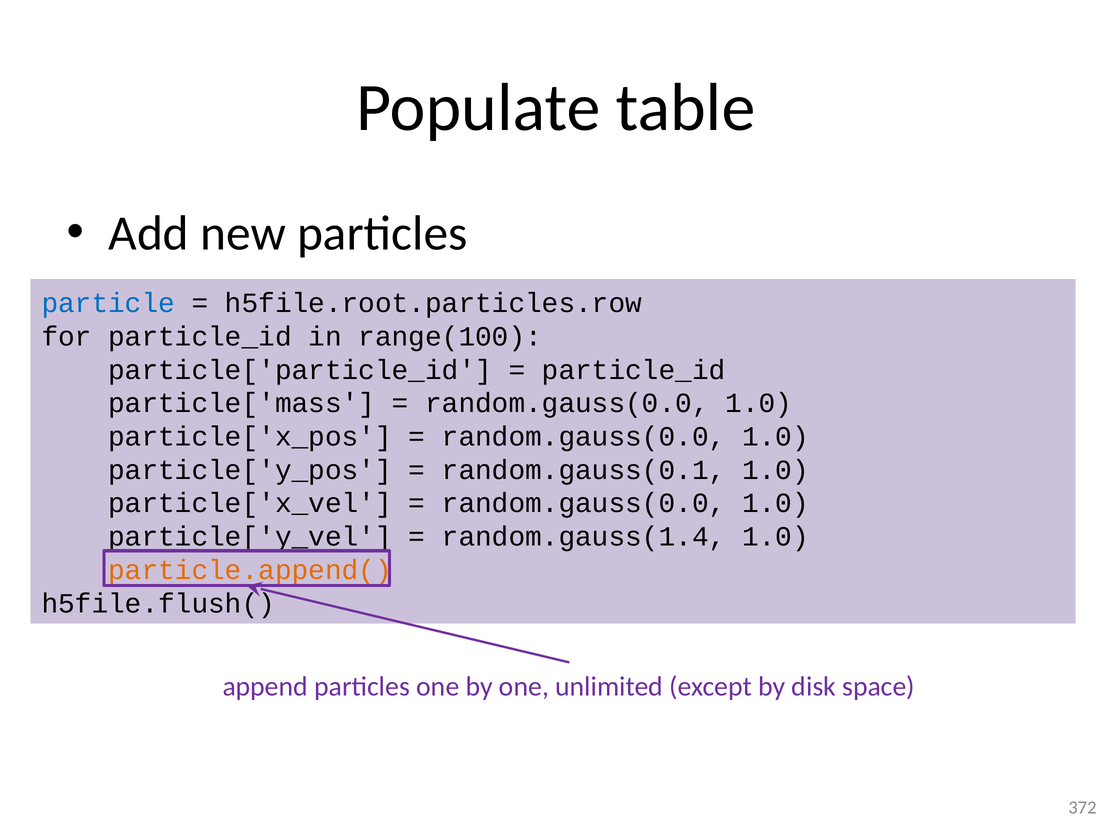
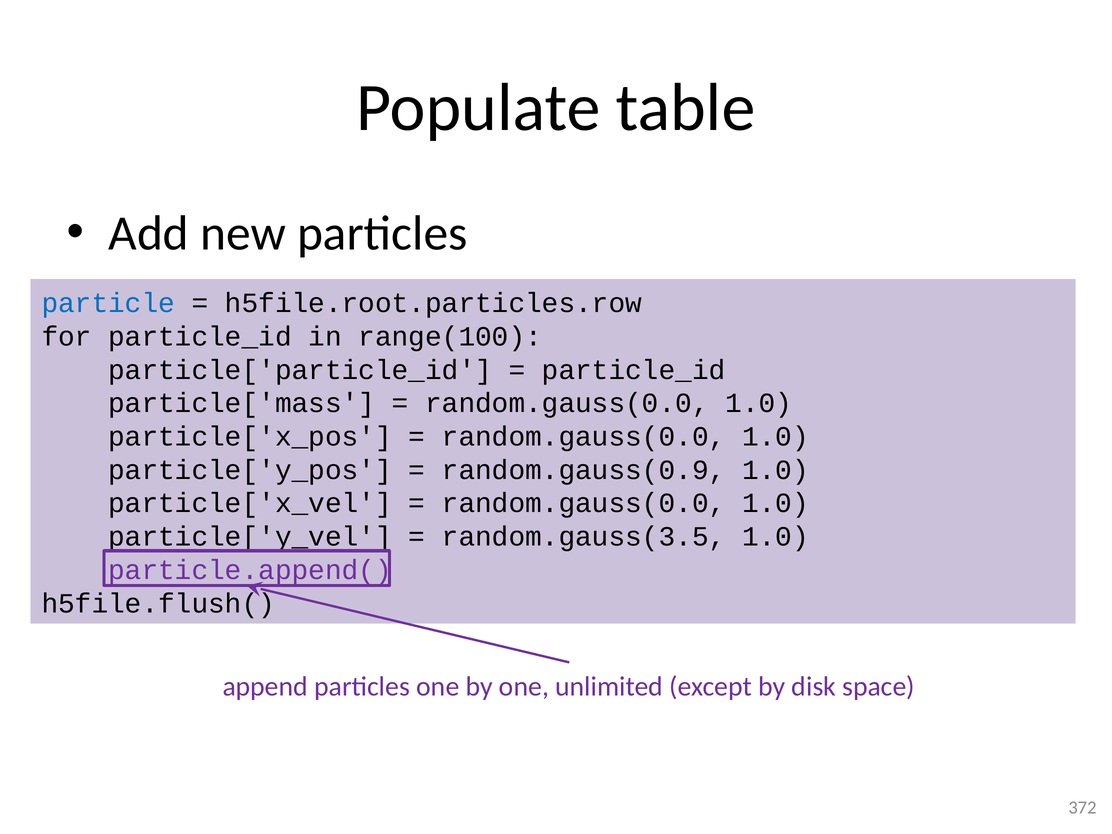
random.gauss(0.1: random.gauss(0.1 -> random.gauss(0.9 (584, 470)
random.gauss(1.4: random.gauss(1.4 -> random.gauss(3.5 (584, 537)
particle.append( colour: orange -> purple (250, 570)
